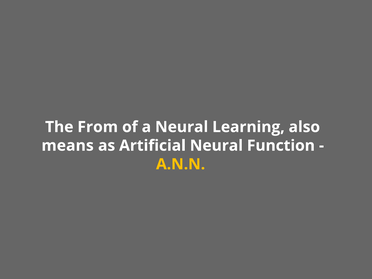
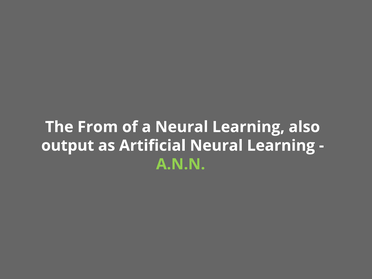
means: means -> output (68, 146)
Artificial Neural Function: Function -> Learning (281, 146)
A.N.N colour: yellow -> light green (181, 164)
